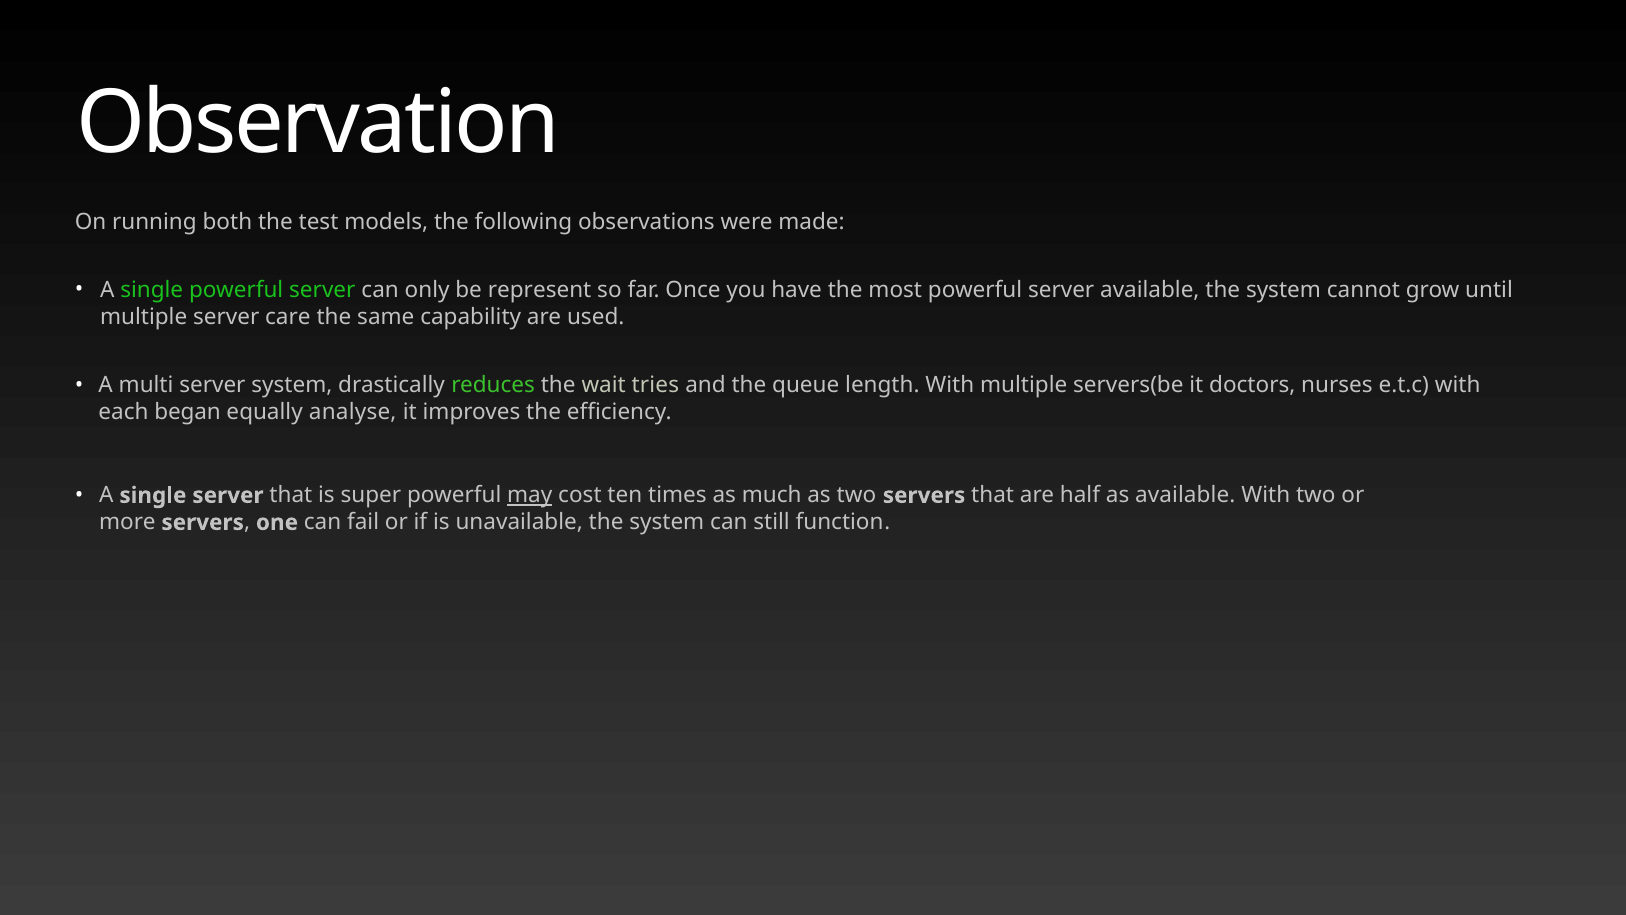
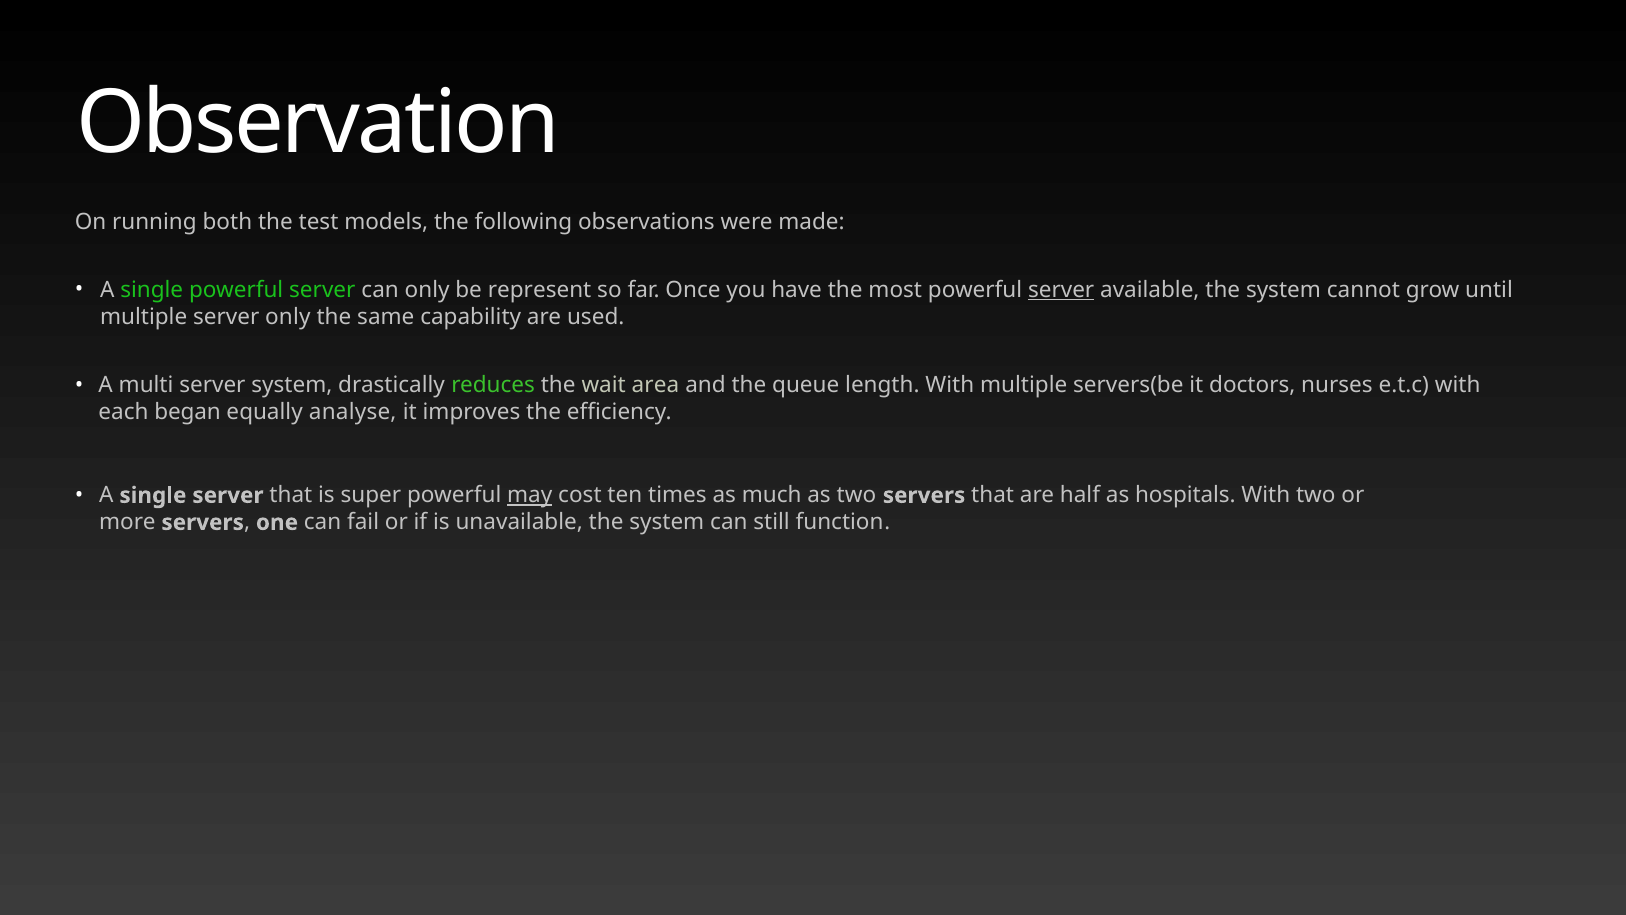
server underline: none -> present (1061, 289)
server care: care -> only (288, 317)
tries: tries -> area (655, 385)
as available: available -> hospitals (1185, 495)
